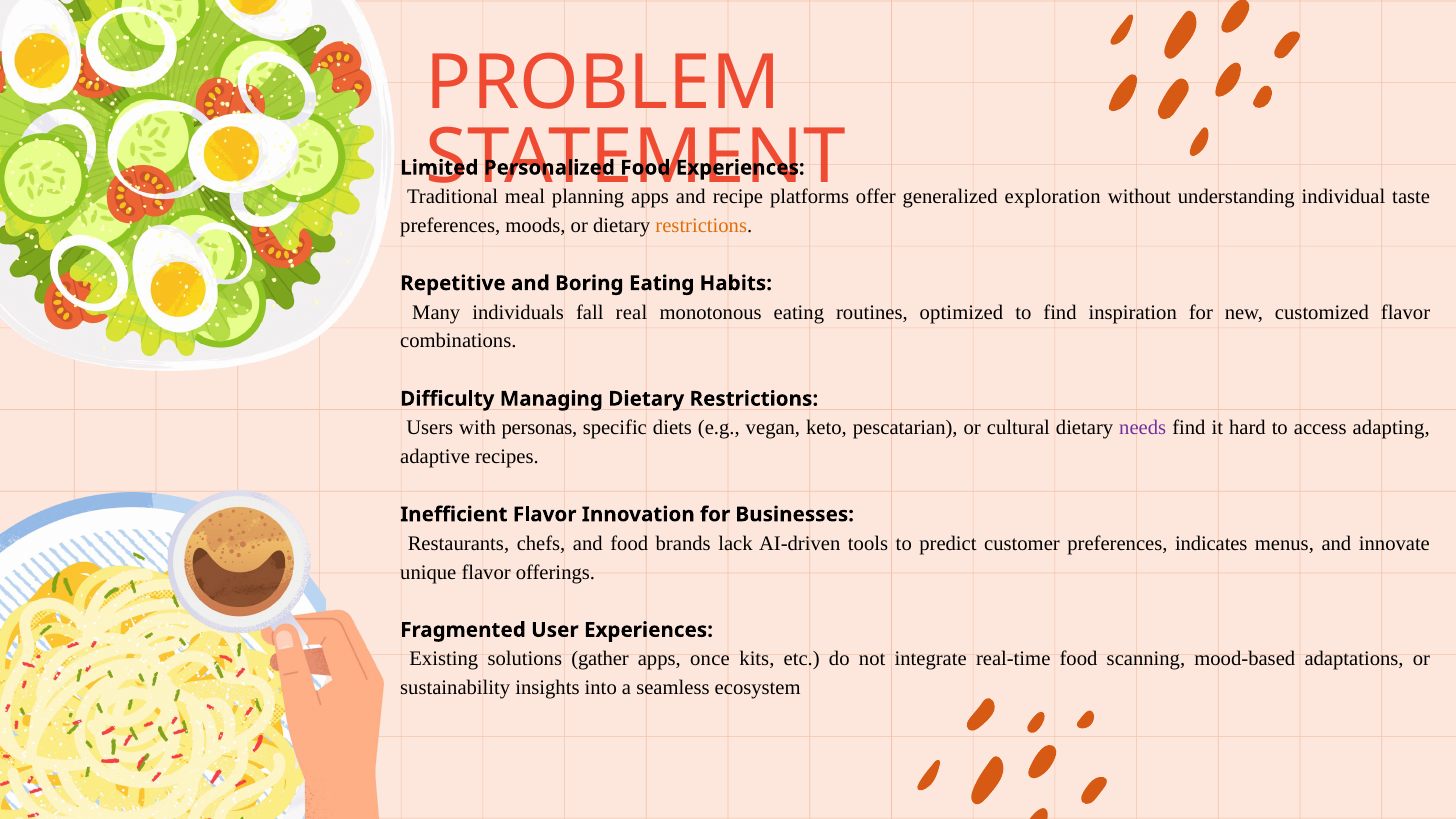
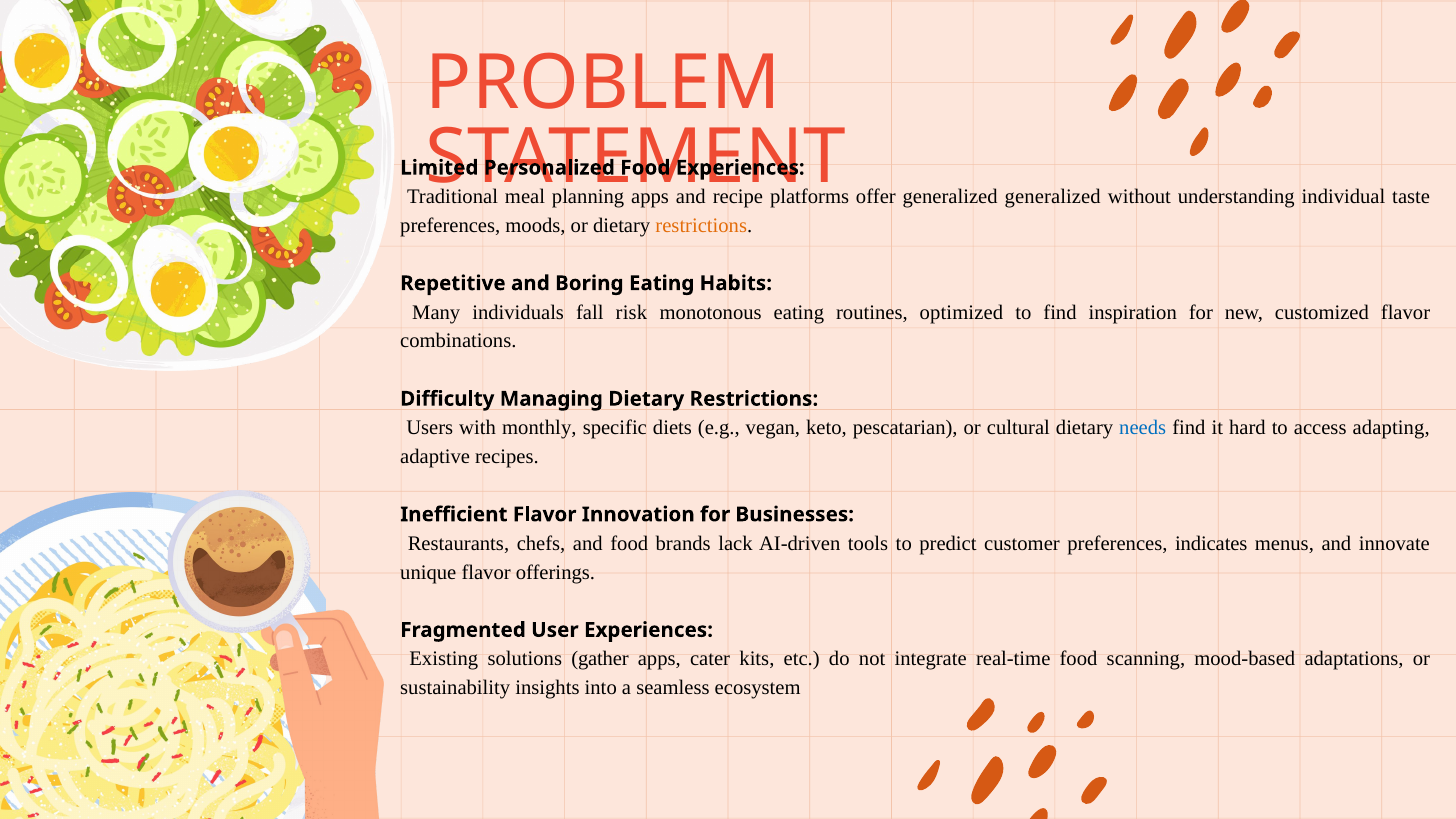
generalized exploration: exploration -> generalized (1053, 197)
real: real -> risk (631, 312)
personas: personas -> monthly (539, 428)
needs colour: purple -> blue (1143, 428)
once: once -> cater (710, 659)
